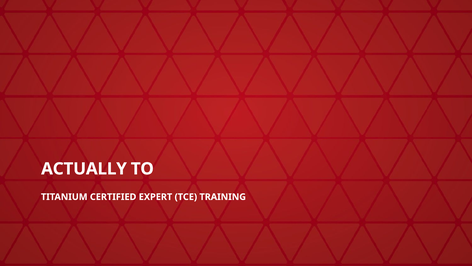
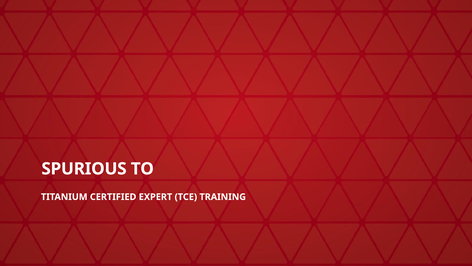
ACTUALLY: ACTUALLY -> SPURIOUS (84, 168)
